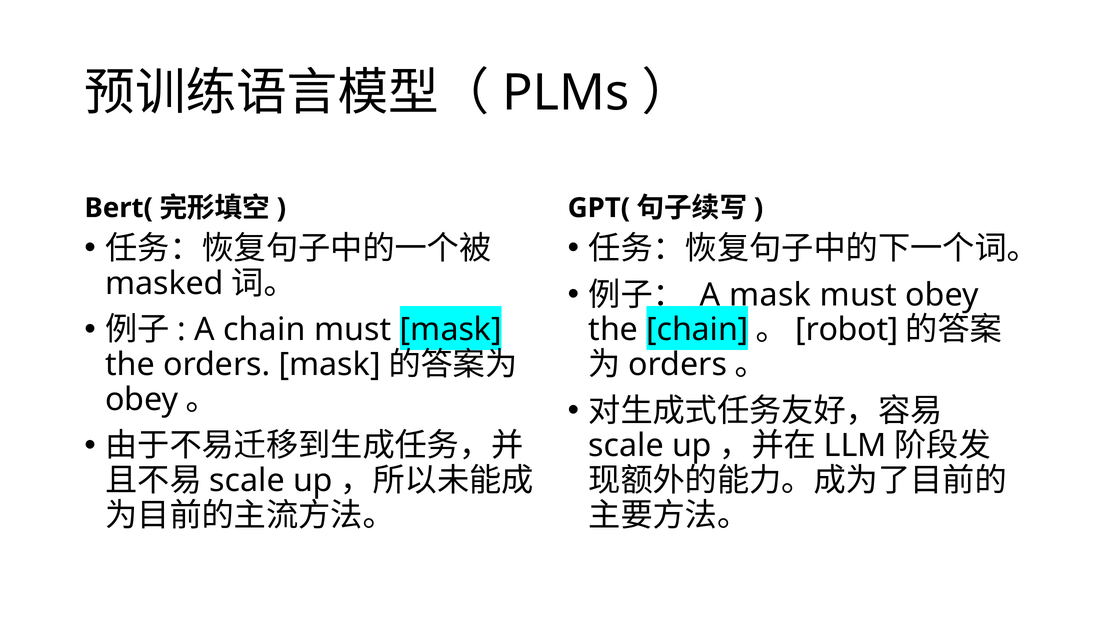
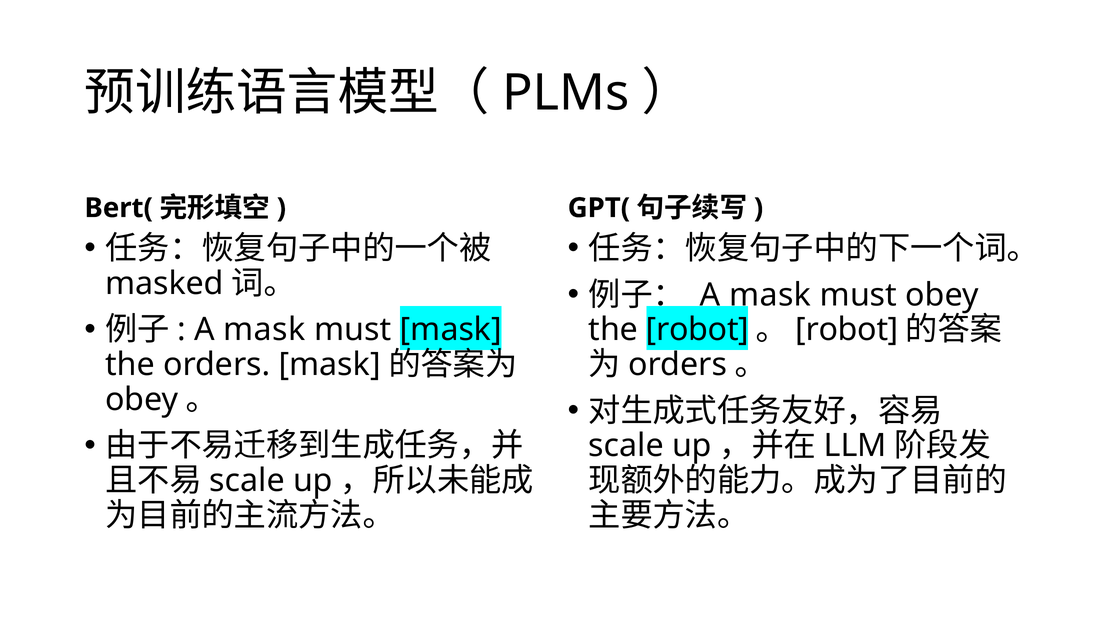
chain: chain -> mask (264, 330)
the chain: chain -> robot (698, 330)
